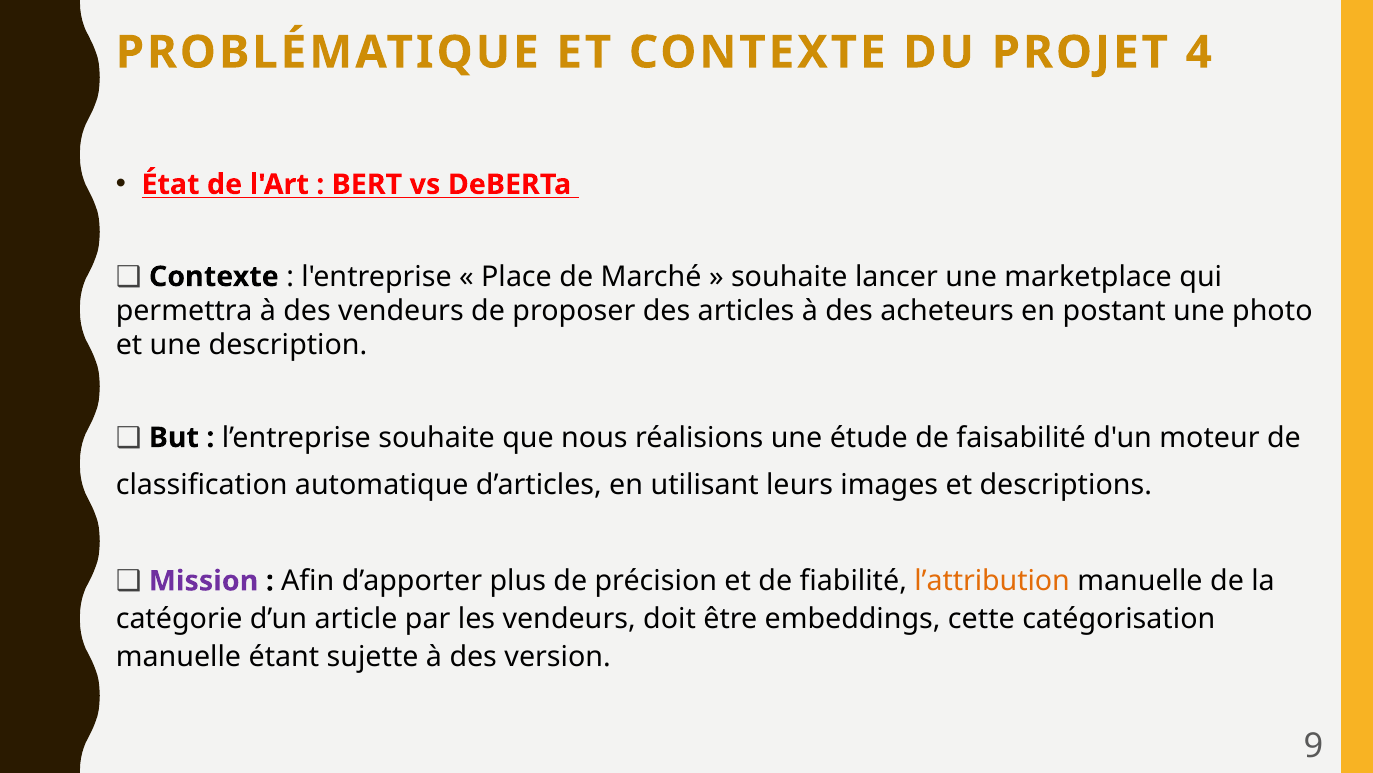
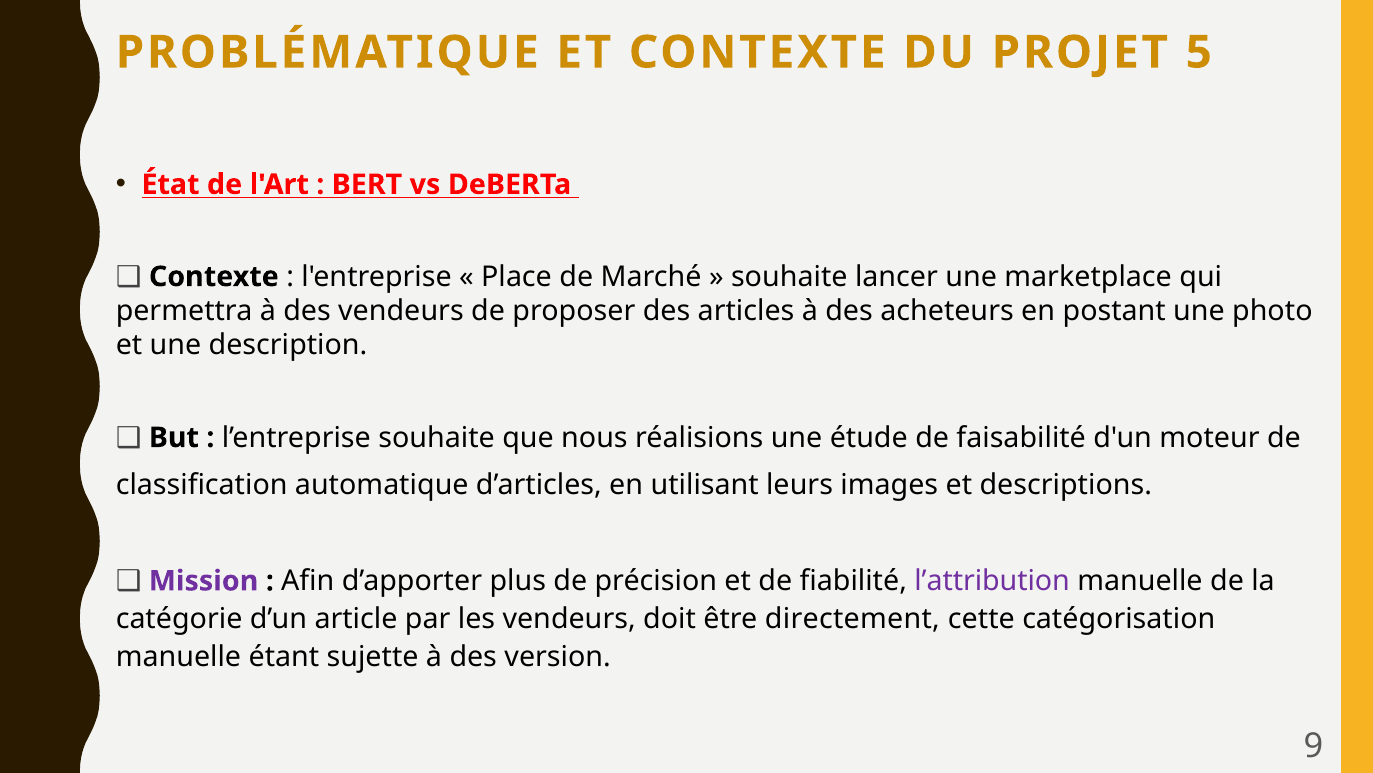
4: 4 -> 5 (1199, 52)
l’attribution colour: orange -> purple (992, 581)
embeddings: embeddings -> directement (852, 618)
